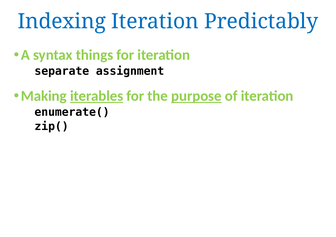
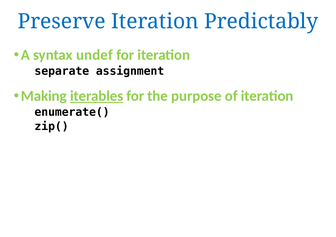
Indexing: Indexing -> Preserve (62, 21)
things: things -> undef (94, 55)
purpose underline: present -> none (196, 96)
